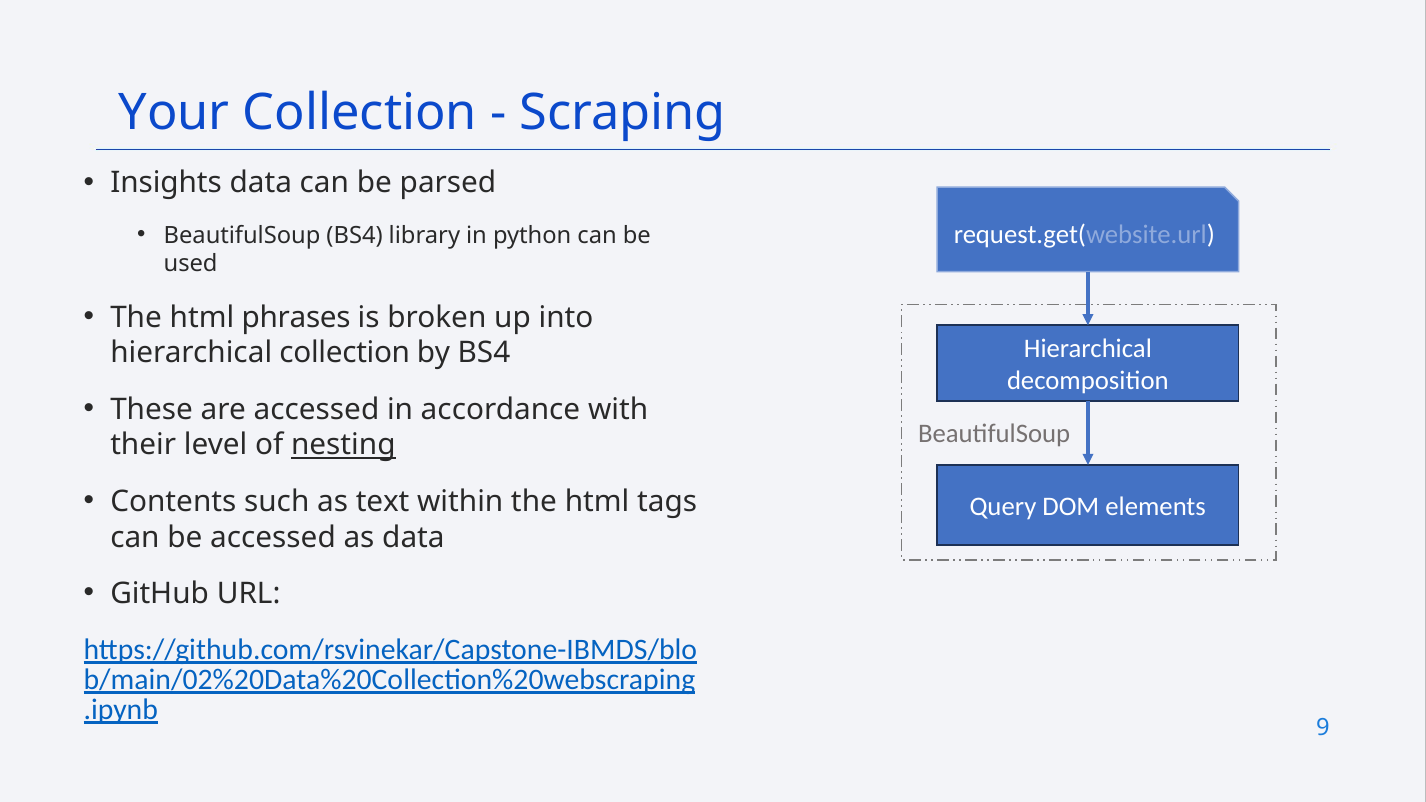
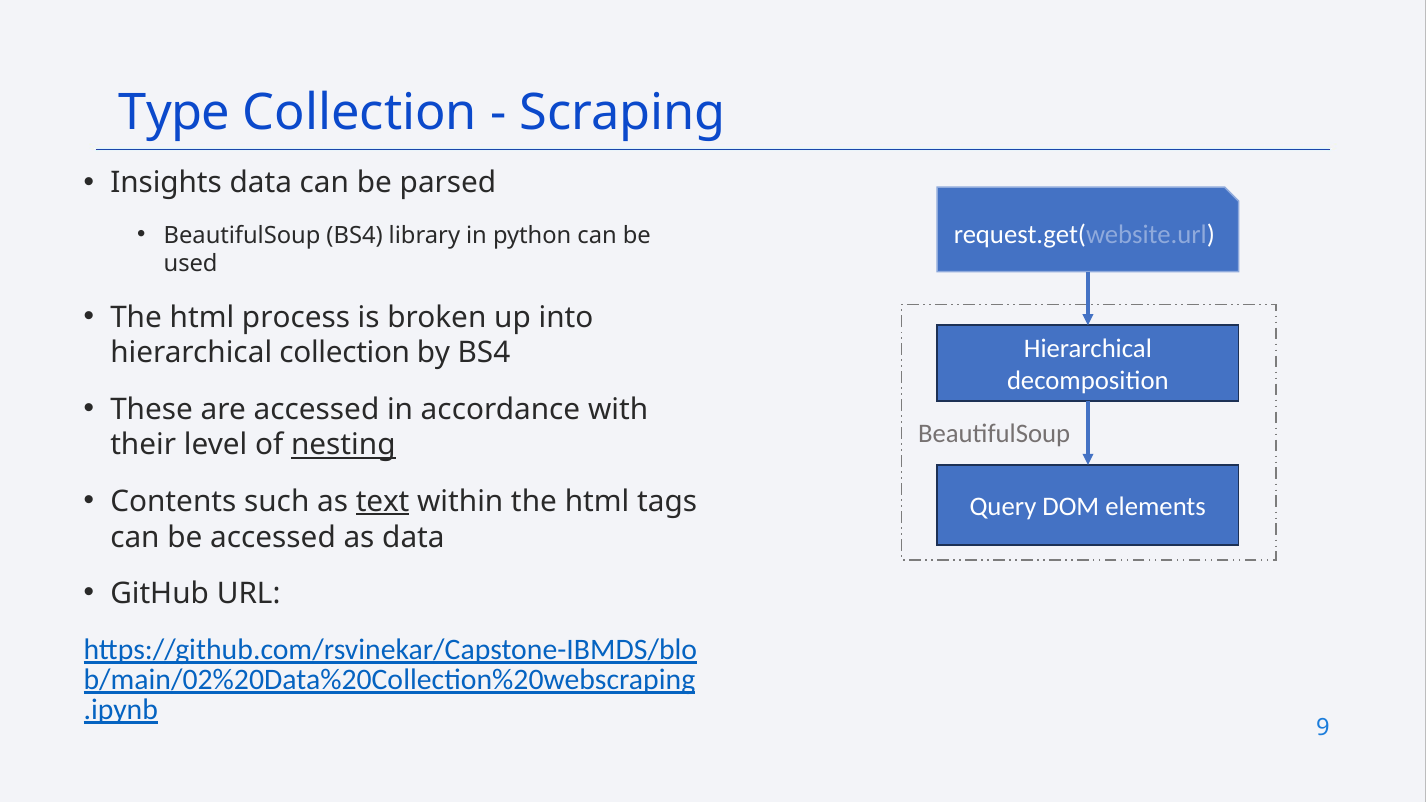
Your: Your -> Type (174, 113)
phrases: phrases -> process (296, 317)
text underline: none -> present (383, 502)
